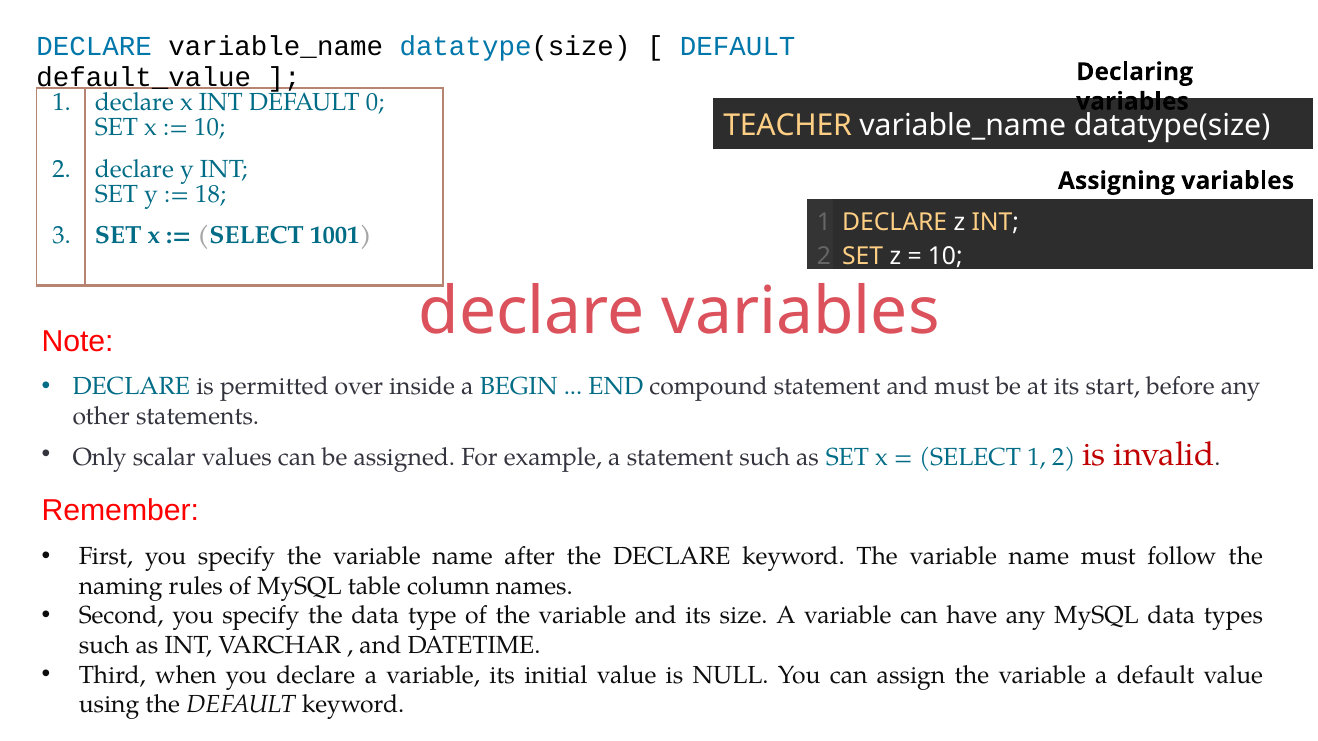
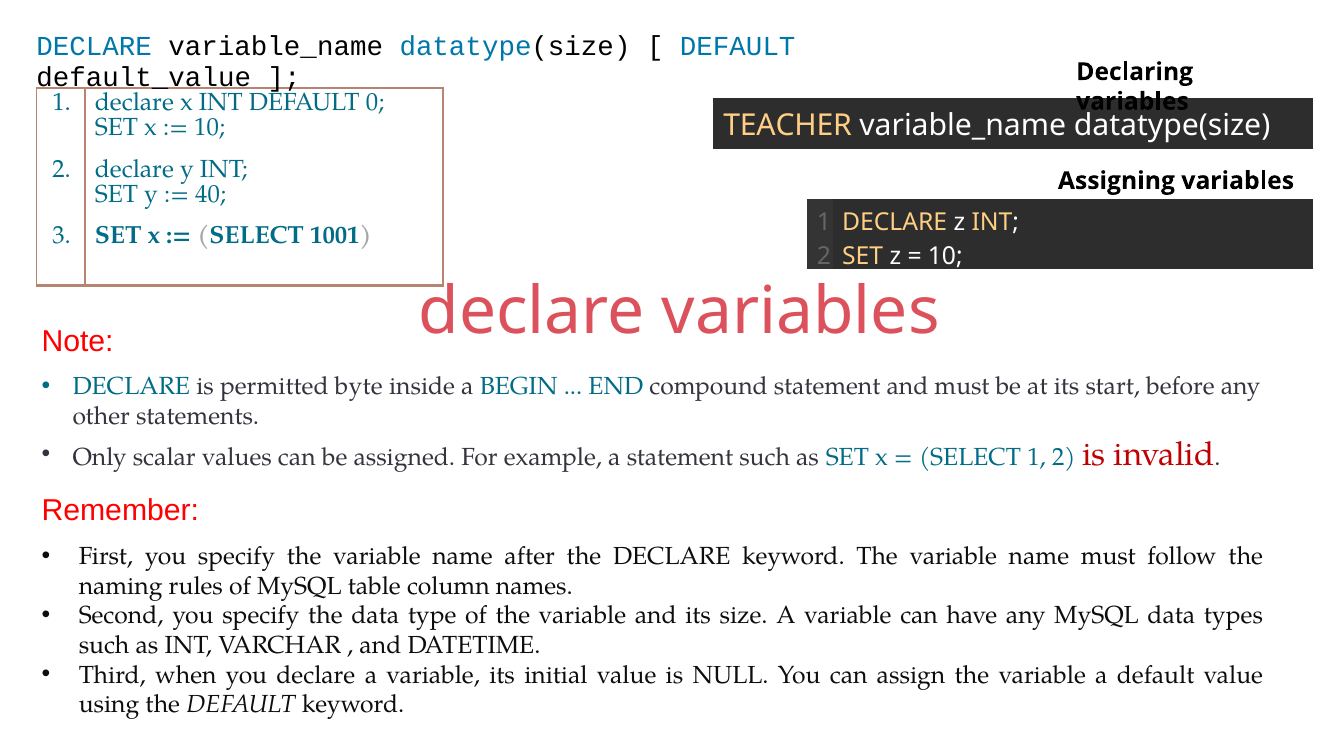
18: 18 -> 40 (211, 194)
over: over -> byte (359, 387)
